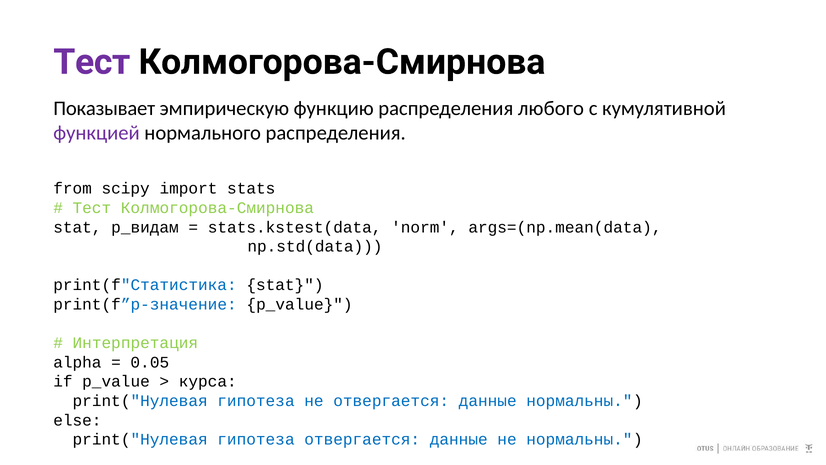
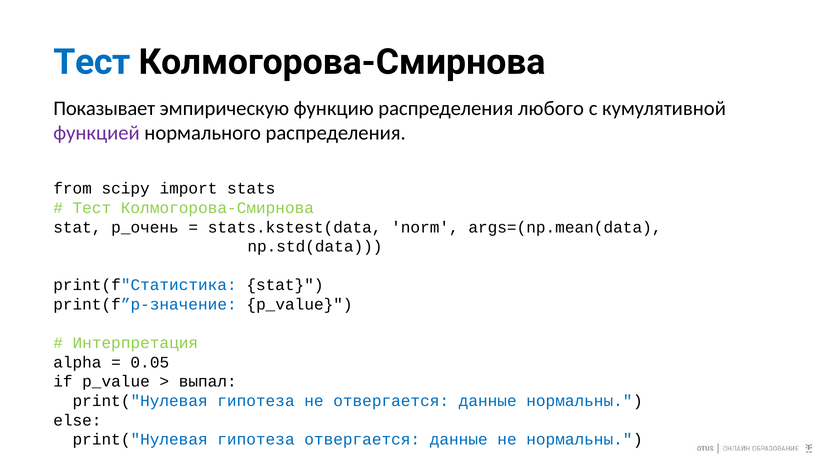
Тест colour: purple -> blue (92, 62)
p_видам: p_видам -> p_очень (145, 227)
курса: курса -> выпал (208, 381)
